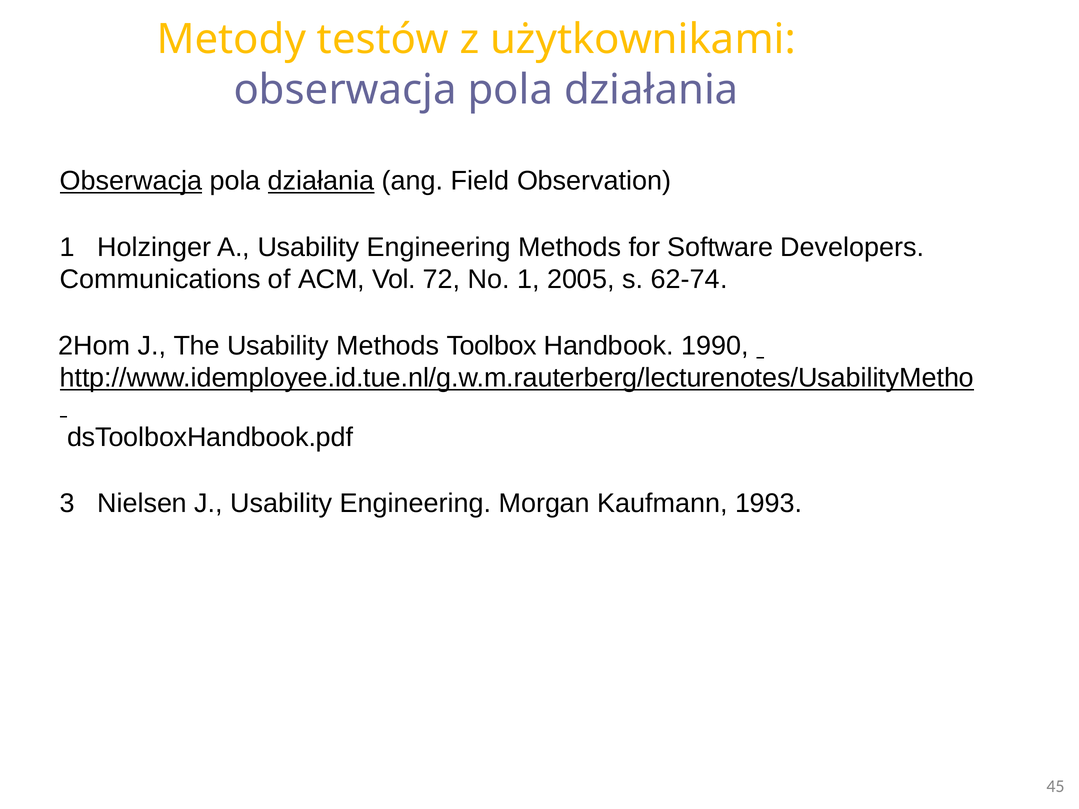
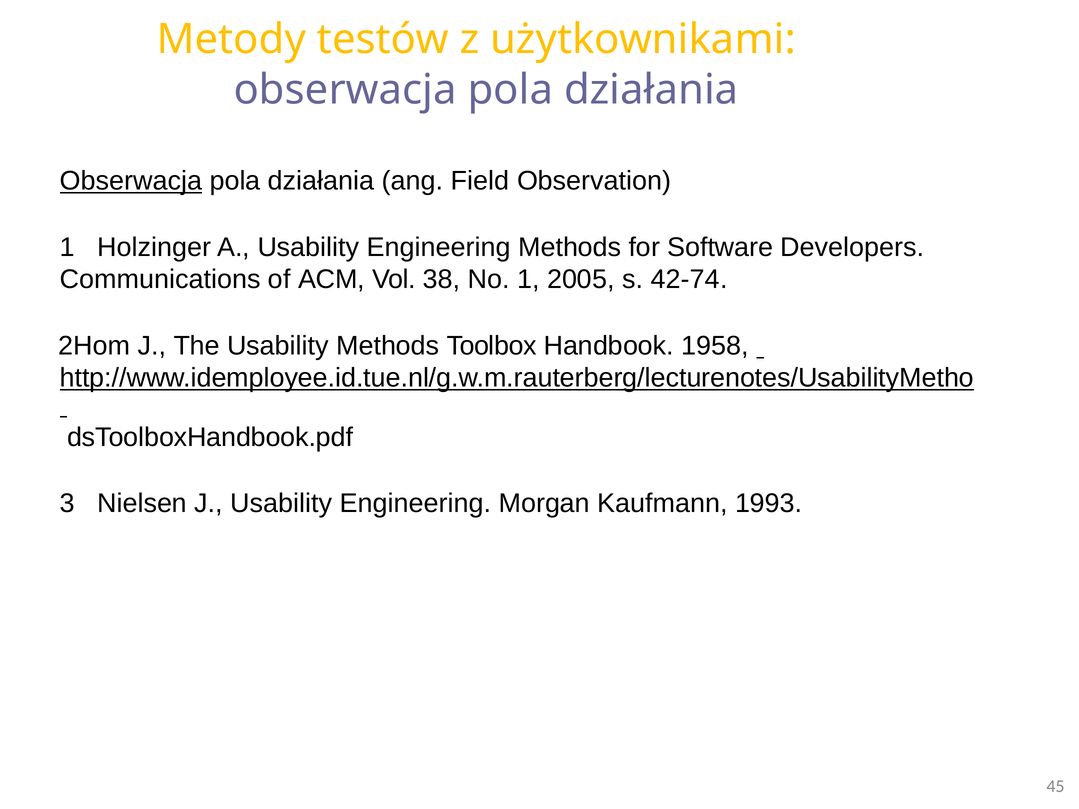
działania underline: present -> none (321, 181)
72: 72 -> 38 (442, 280)
62-74: 62-74 -> 42-74 (689, 280)
1990: 1990 -> 1958 (715, 346)
